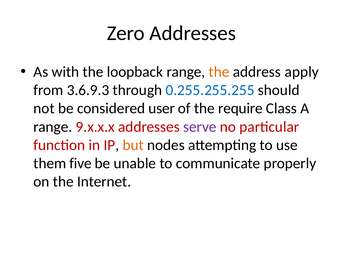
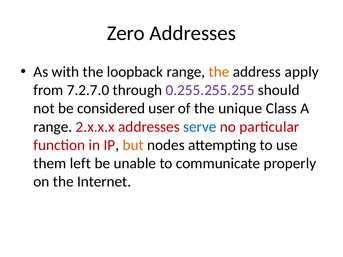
3.6.9.3: 3.6.9.3 -> 7.2.7.0 (88, 90)
0.255.255.255 colour: blue -> purple (210, 90)
require: require -> unique (240, 109)
9.x.x.x: 9.x.x.x -> 2.x.x.x (95, 127)
serve colour: purple -> blue (200, 127)
five: five -> left (80, 163)
